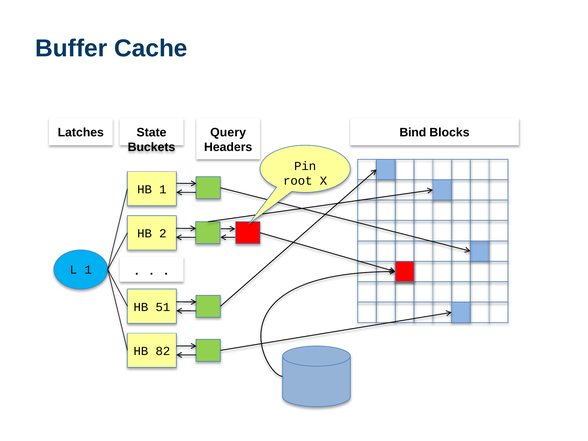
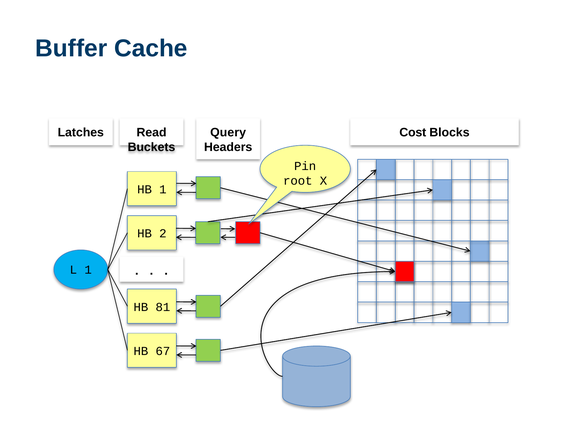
State: State -> Read (152, 132)
Bind: Bind -> Cost (413, 132)
51: 51 -> 81 (163, 307)
82: 82 -> 67 (163, 351)
